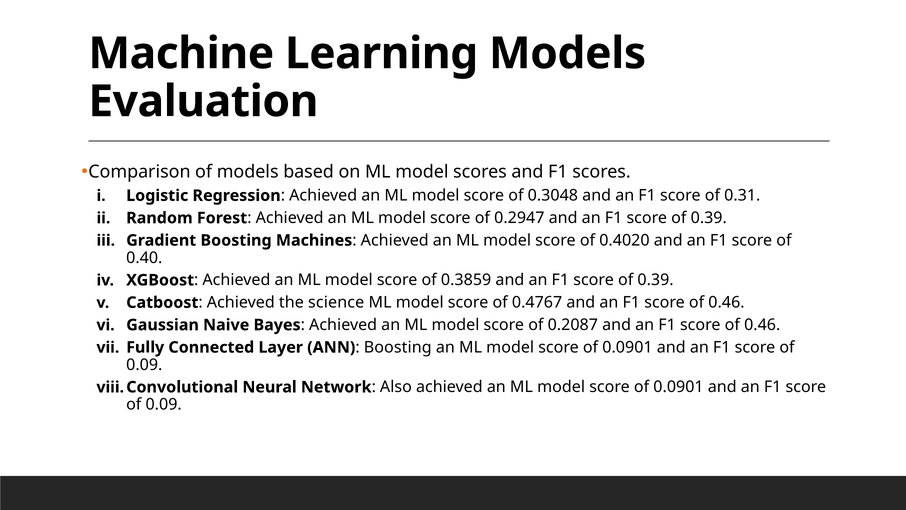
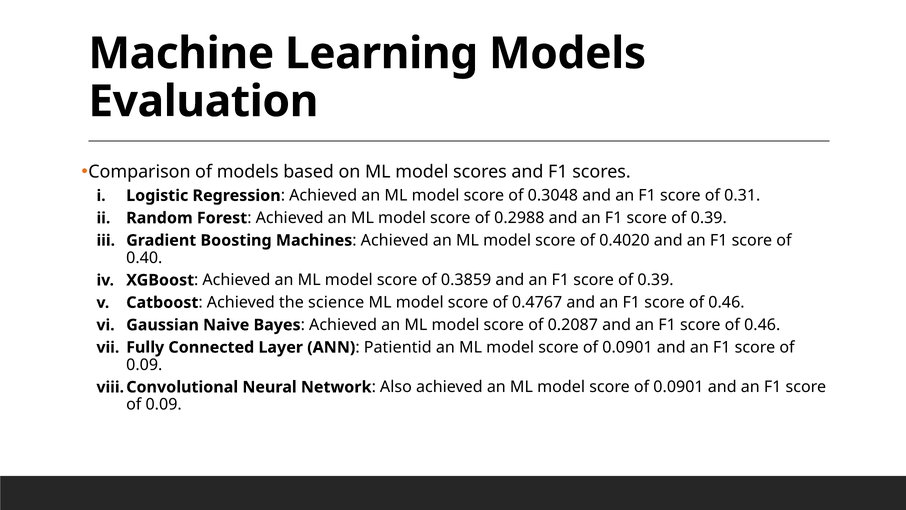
0.2947: 0.2947 -> 0.2988 (519, 218)
ANN Boosting: Boosting -> Patientid (398, 347)
